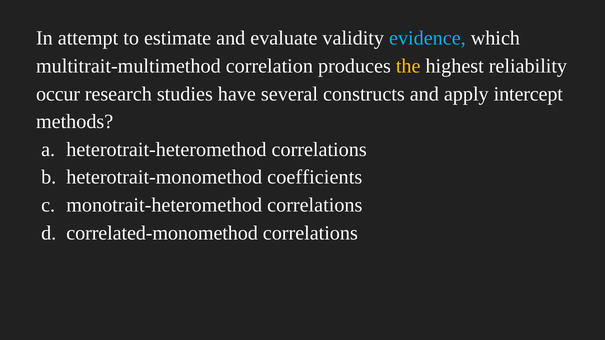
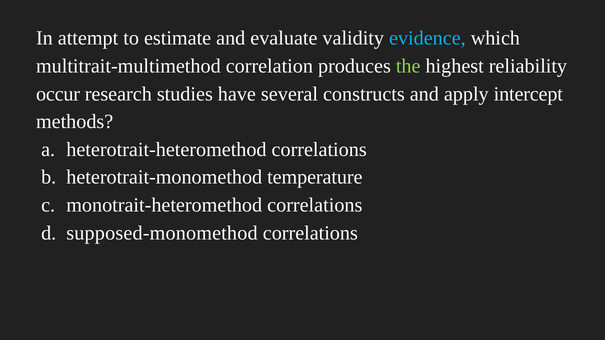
the colour: yellow -> light green (408, 66)
coefficients: coefficients -> temperature (315, 177)
correlated-monomethod: correlated-monomethod -> supposed-monomethod (162, 233)
